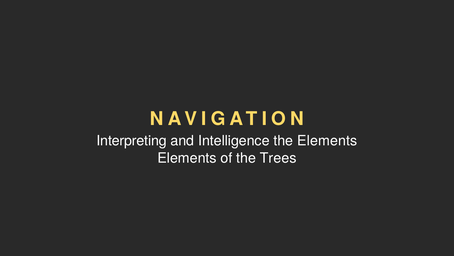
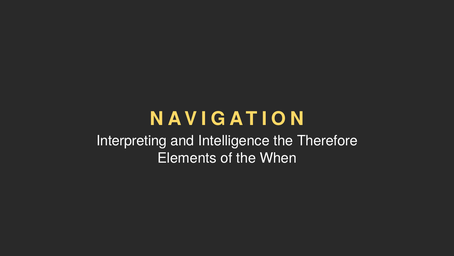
the Elements: Elements -> Therefore (327, 141)
Trees: Trees -> When (278, 158)
